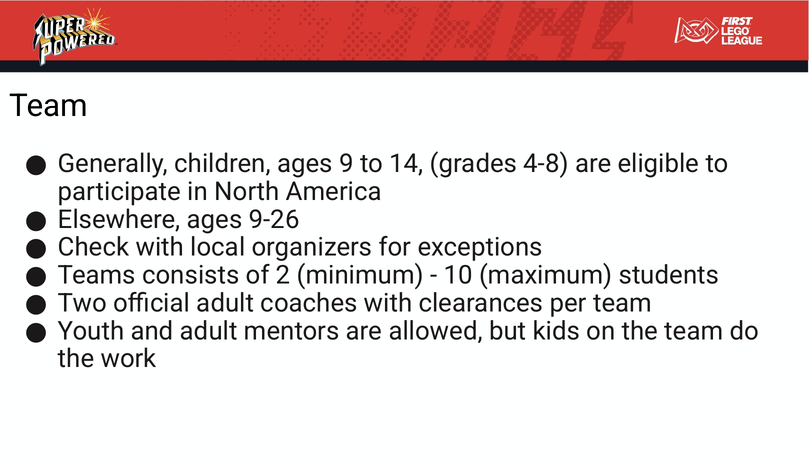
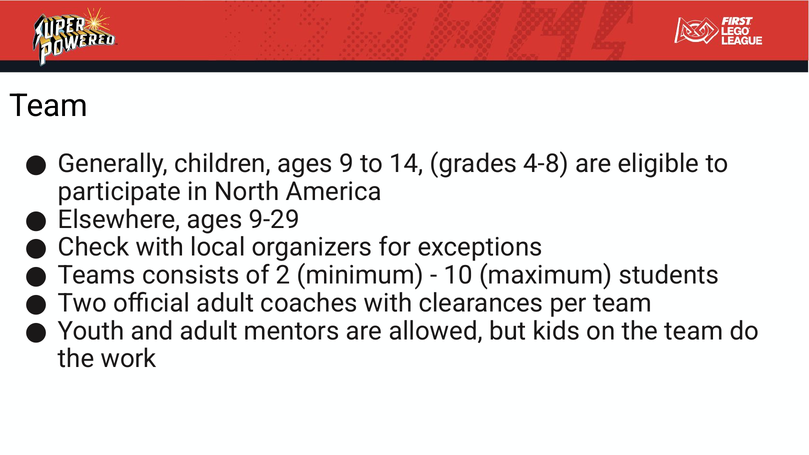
9-26: 9-26 -> 9-29 (274, 220)
